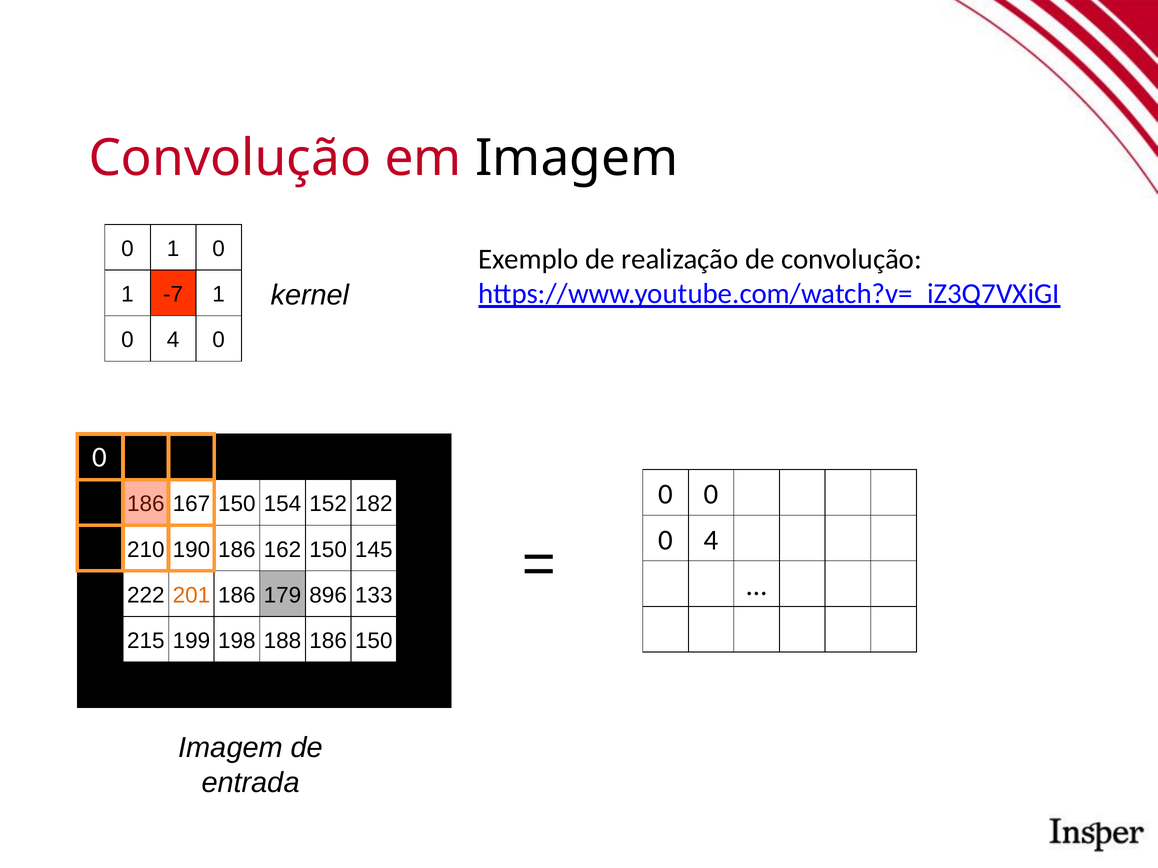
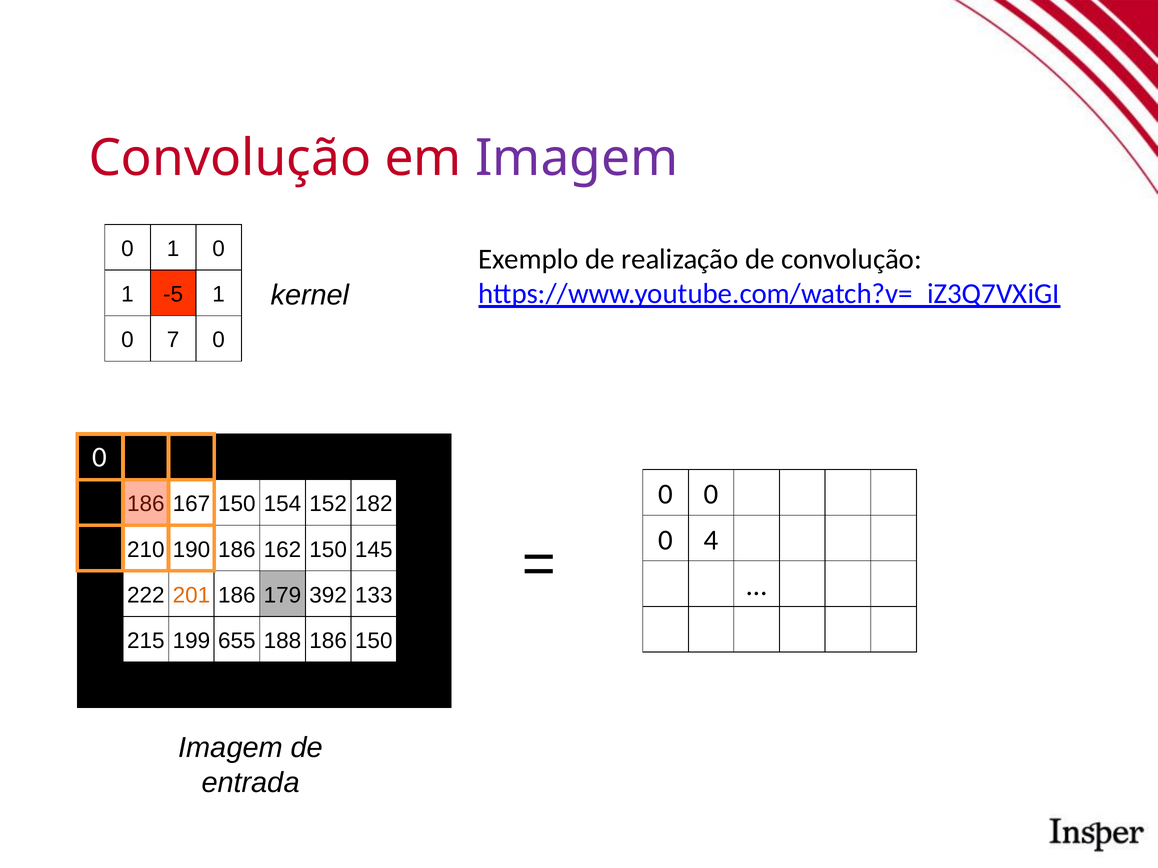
Imagem colour: black -> purple (577, 158)
-7: -7 -> -5 (173, 295)
4: 4 -> 7 (173, 340)
896: 896 -> 392 (328, 596)
198: 198 -> 655 (237, 641)
